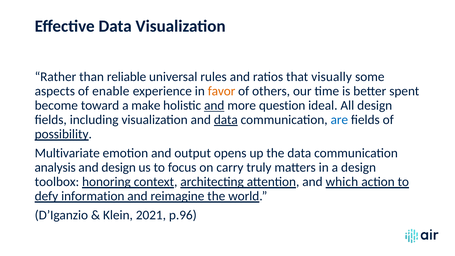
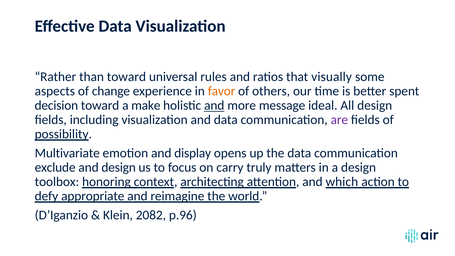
than reliable: reliable -> toward (126, 77)
enable: enable -> change (111, 91)
become: become -> decision (56, 106)
question: question -> message (282, 106)
data underline: present -> none (226, 120)
are colour: blue -> purple (339, 120)
output: output -> display (193, 153)
analysis: analysis -> exclude (55, 167)
information: information -> appropriate (93, 196)
2021: 2021 -> 2082 (151, 215)
